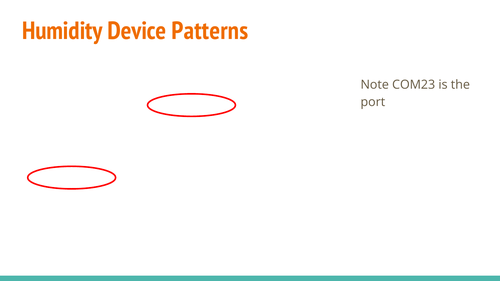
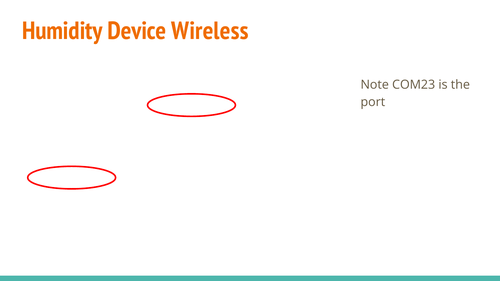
Patterns: Patterns -> Wireless (210, 31)
